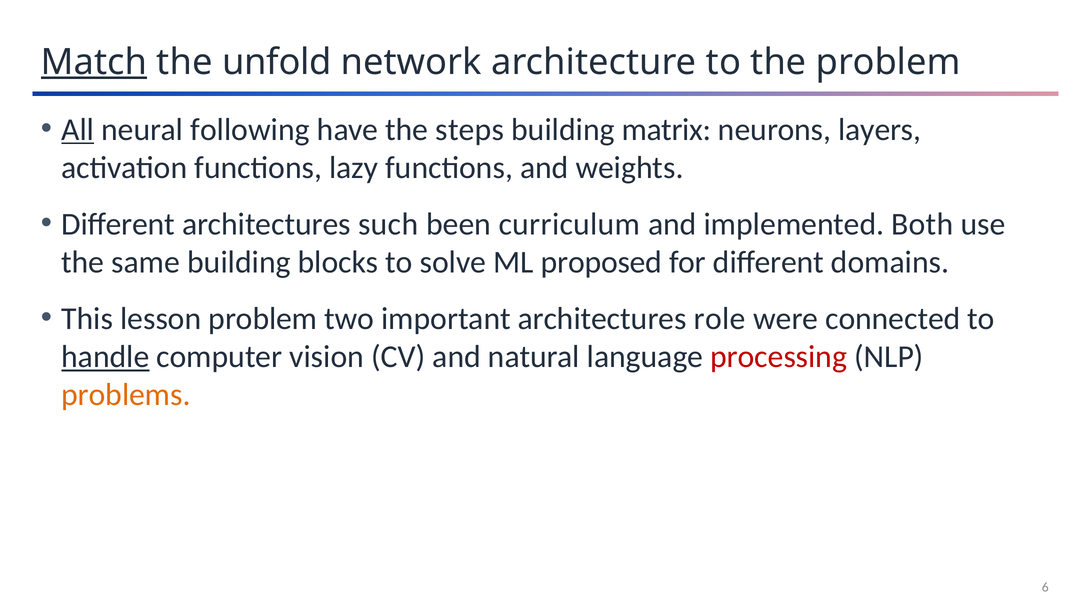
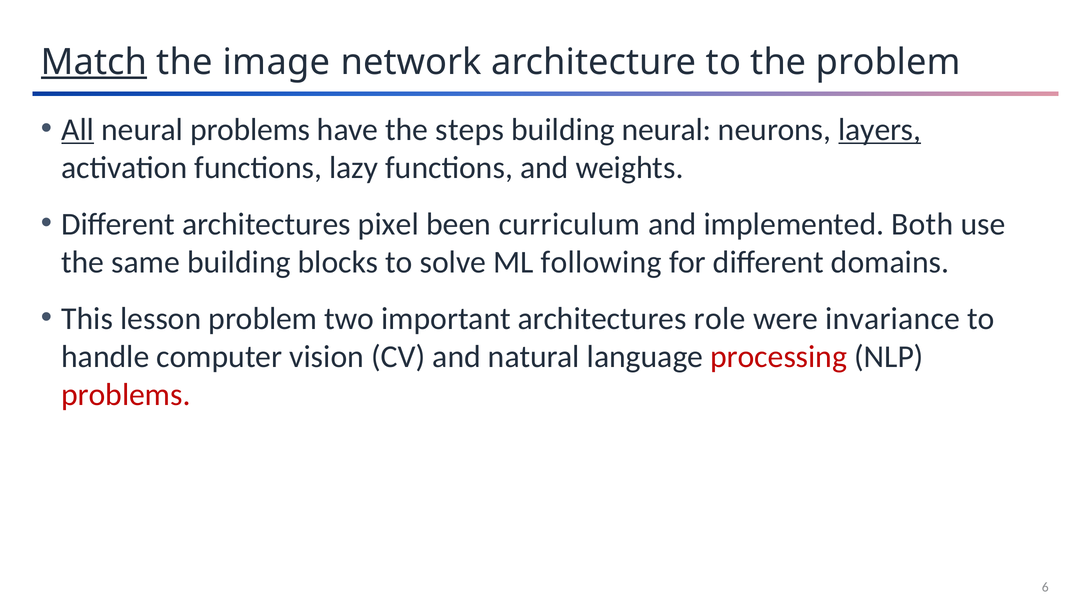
unfold: unfold -> image (276, 62)
neural following: following -> problems (250, 129)
building matrix: matrix -> neural (666, 129)
layers underline: none -> present (880, 129)
such: such -> pixel (388, 224)
proposed: proposed -> following (601, 262)
connected: connected -> invariance (893, 318)
handle underline: present -> none (105, 357)
problems colour: orange -> red (126, 395)
